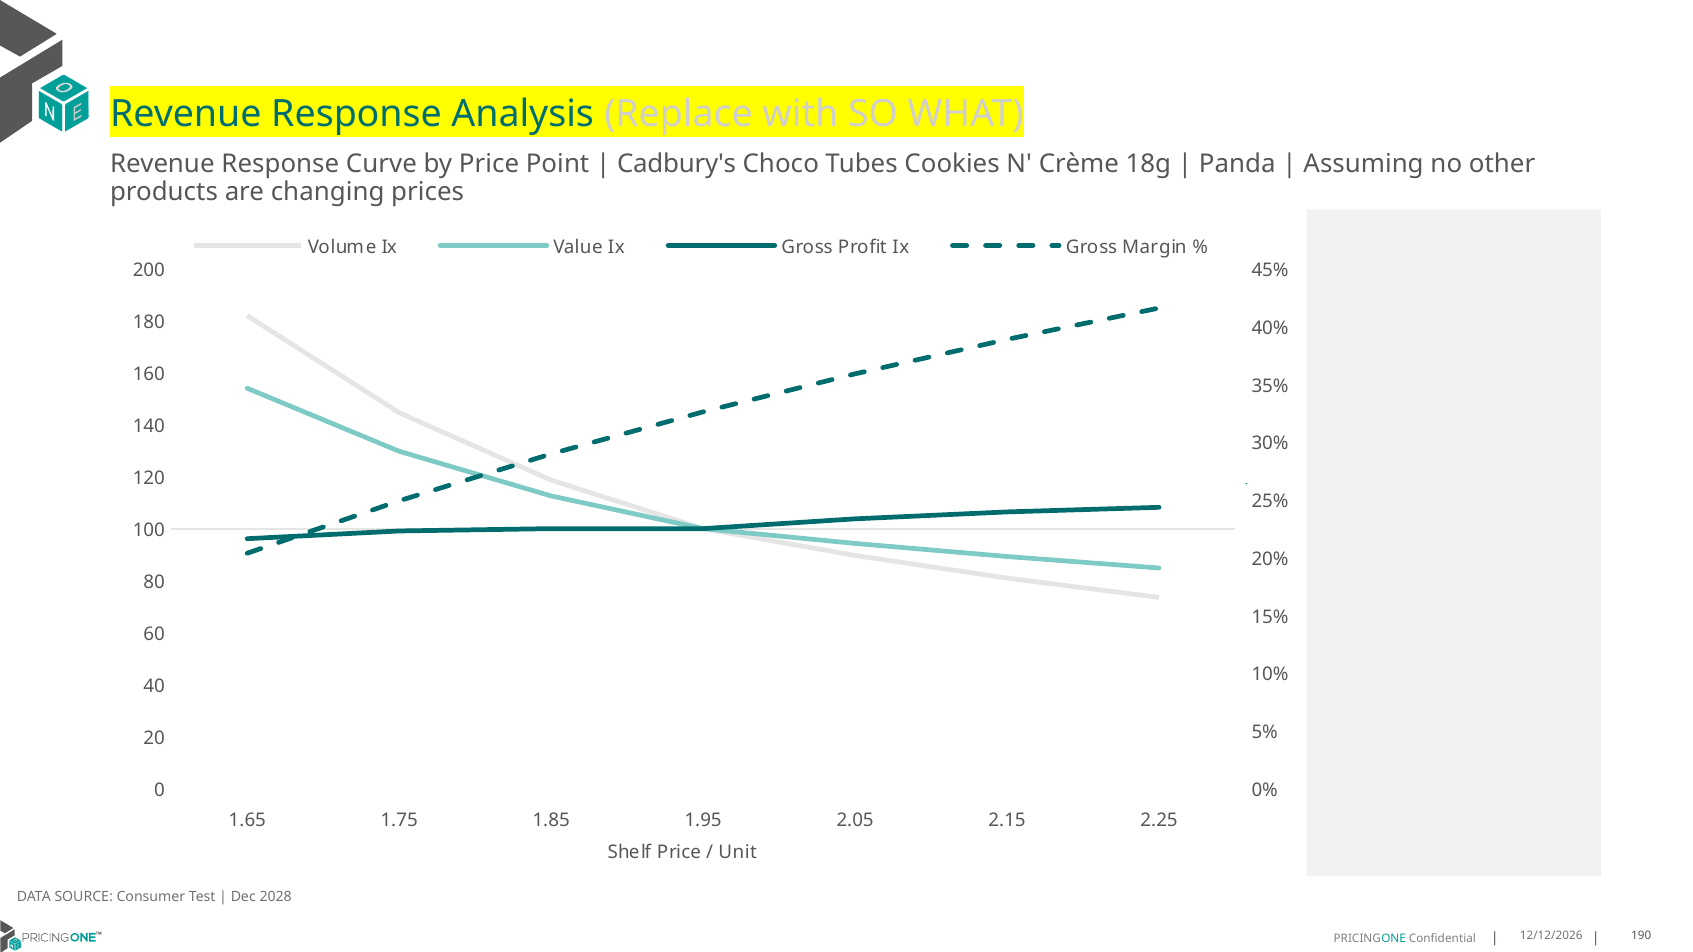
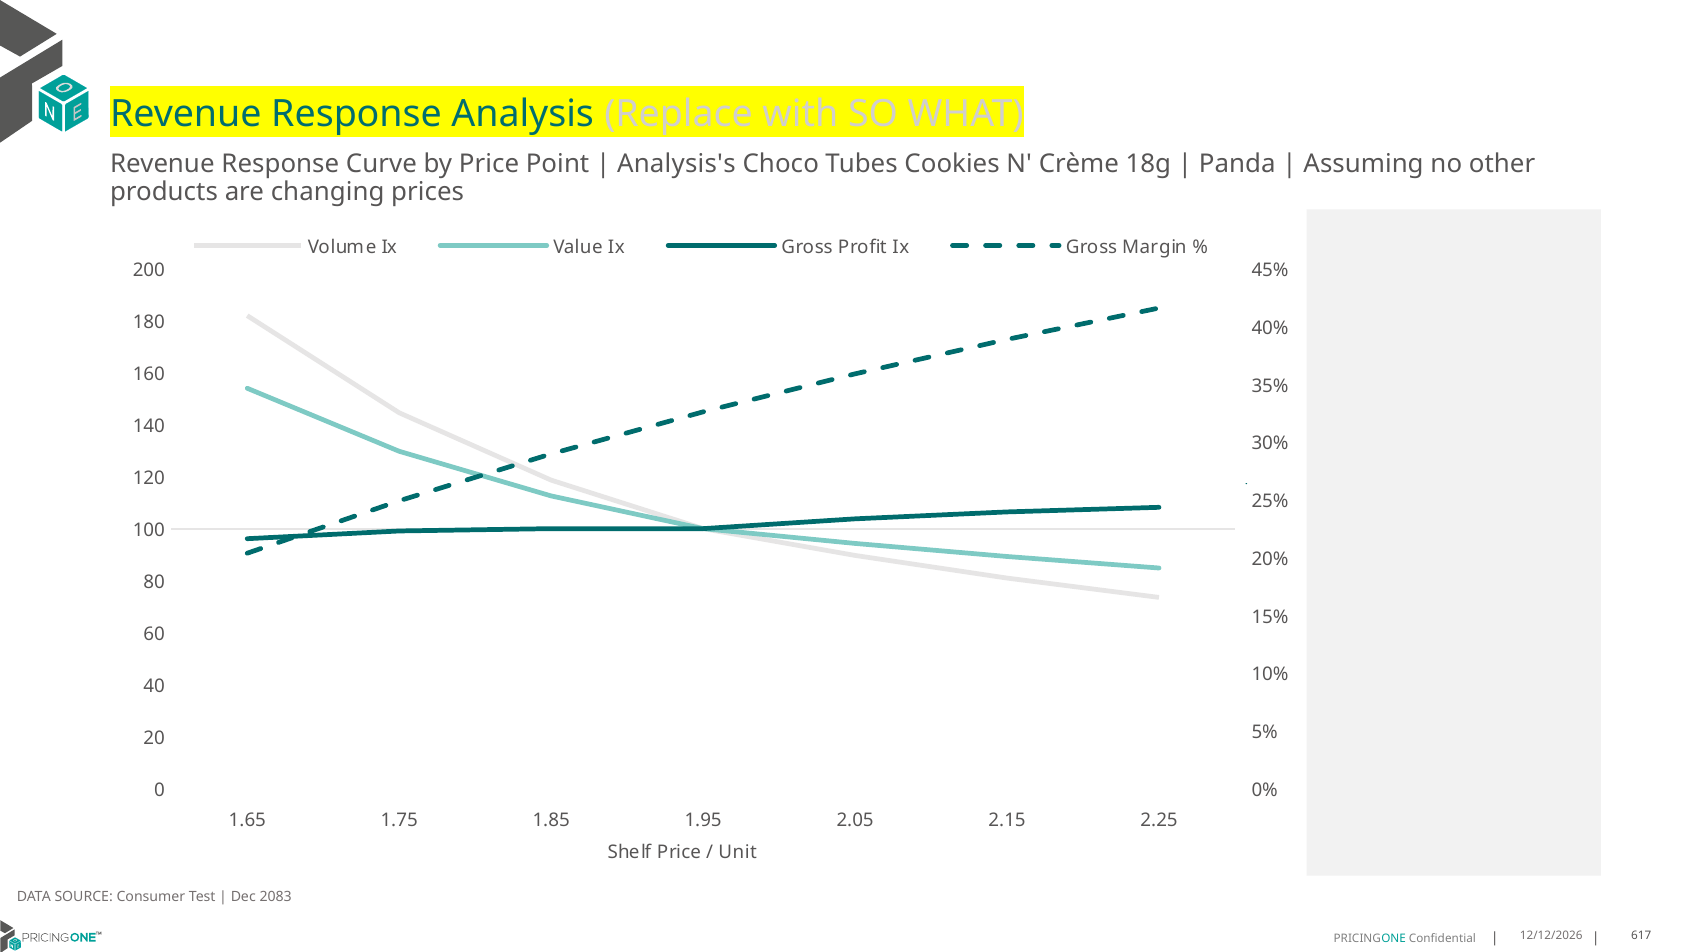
Cadbury's: Cadbury's -> Analysis's (676, 164)
2028: 2028 -> 2083 (276, 897)
190: 190 -> 617 (1641, 936)
